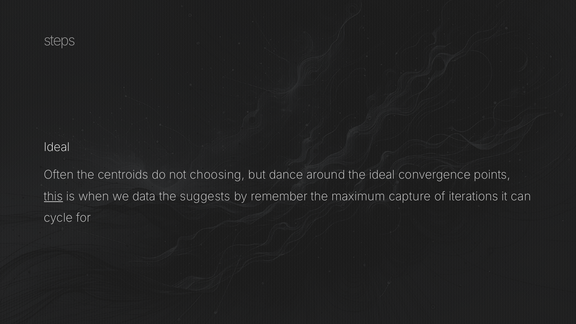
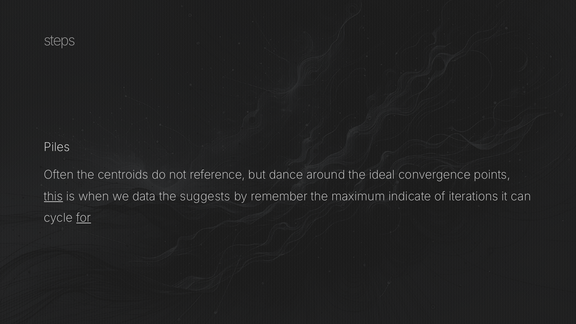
Ideal: Ideal -> Piles (57, 147)
choosing: choosing -> reference (217, 175)
capture: capture -> indicate (410, 196)
for underline: none -> present (84, 218)
